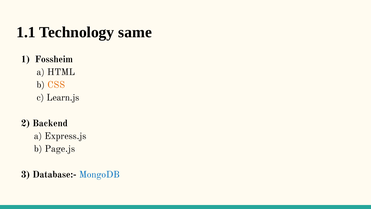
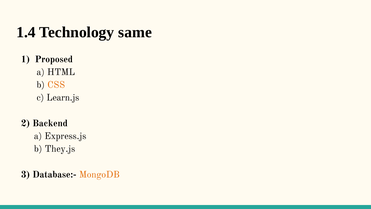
1.1: 1.1 -> 1.4 (26, 32)
Fossheim: Fossheim -> Proposed (54, 59)
Page.js: Page.js -> They.js (60, 149)
MongoDB colour: blue -> orange (99, 174)
